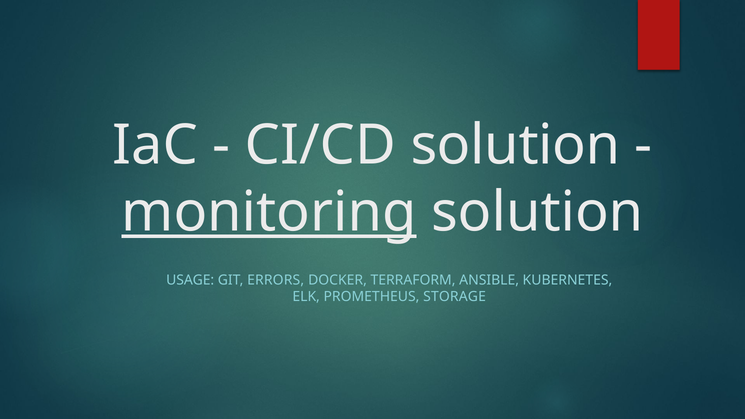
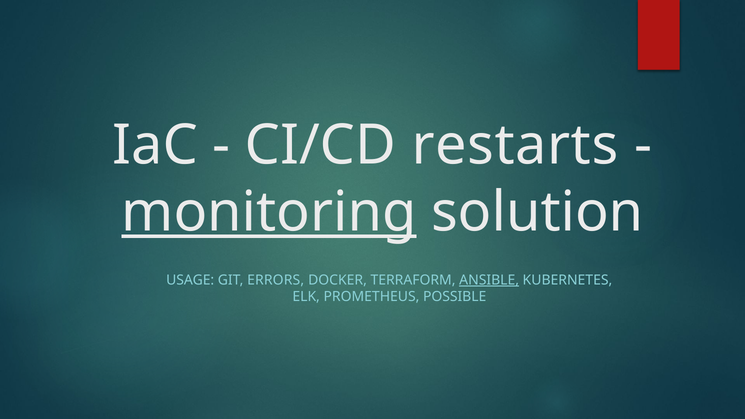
CI/CD solution: solution -> restarts (515, 145)
ANSIBLE underline: none -> present (489, 280)
STORAGE: STORAGE -> POSSIBLE (455, 297)
